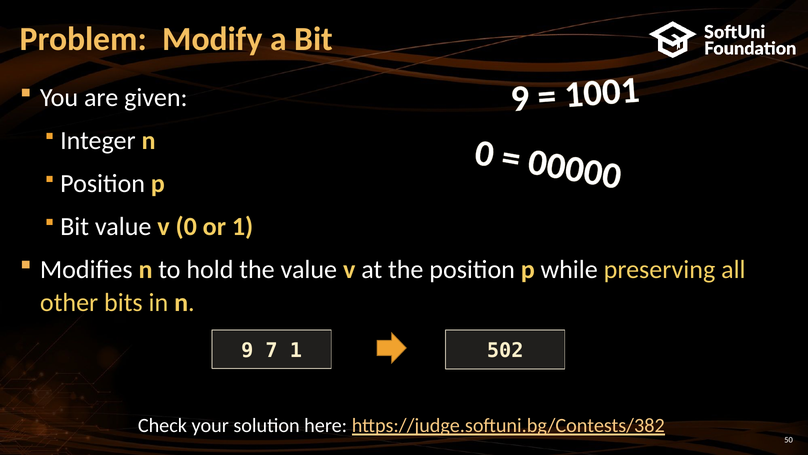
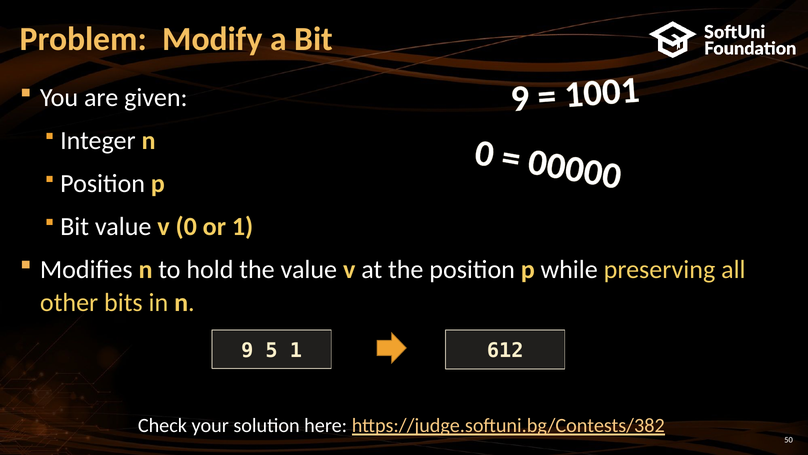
7: 7 -> 5 (272, 350)
502: 502 -> 612 (505, 350)
